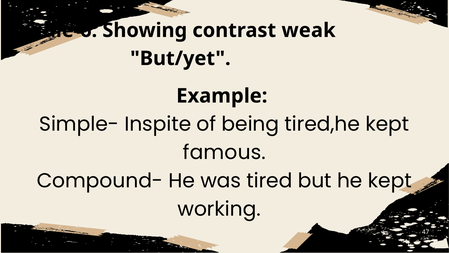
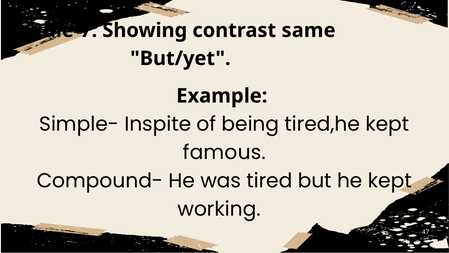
Rule-6: Rule-6 -> Rule-7 (63, 30)
weak: weak -> same (309, 30)
